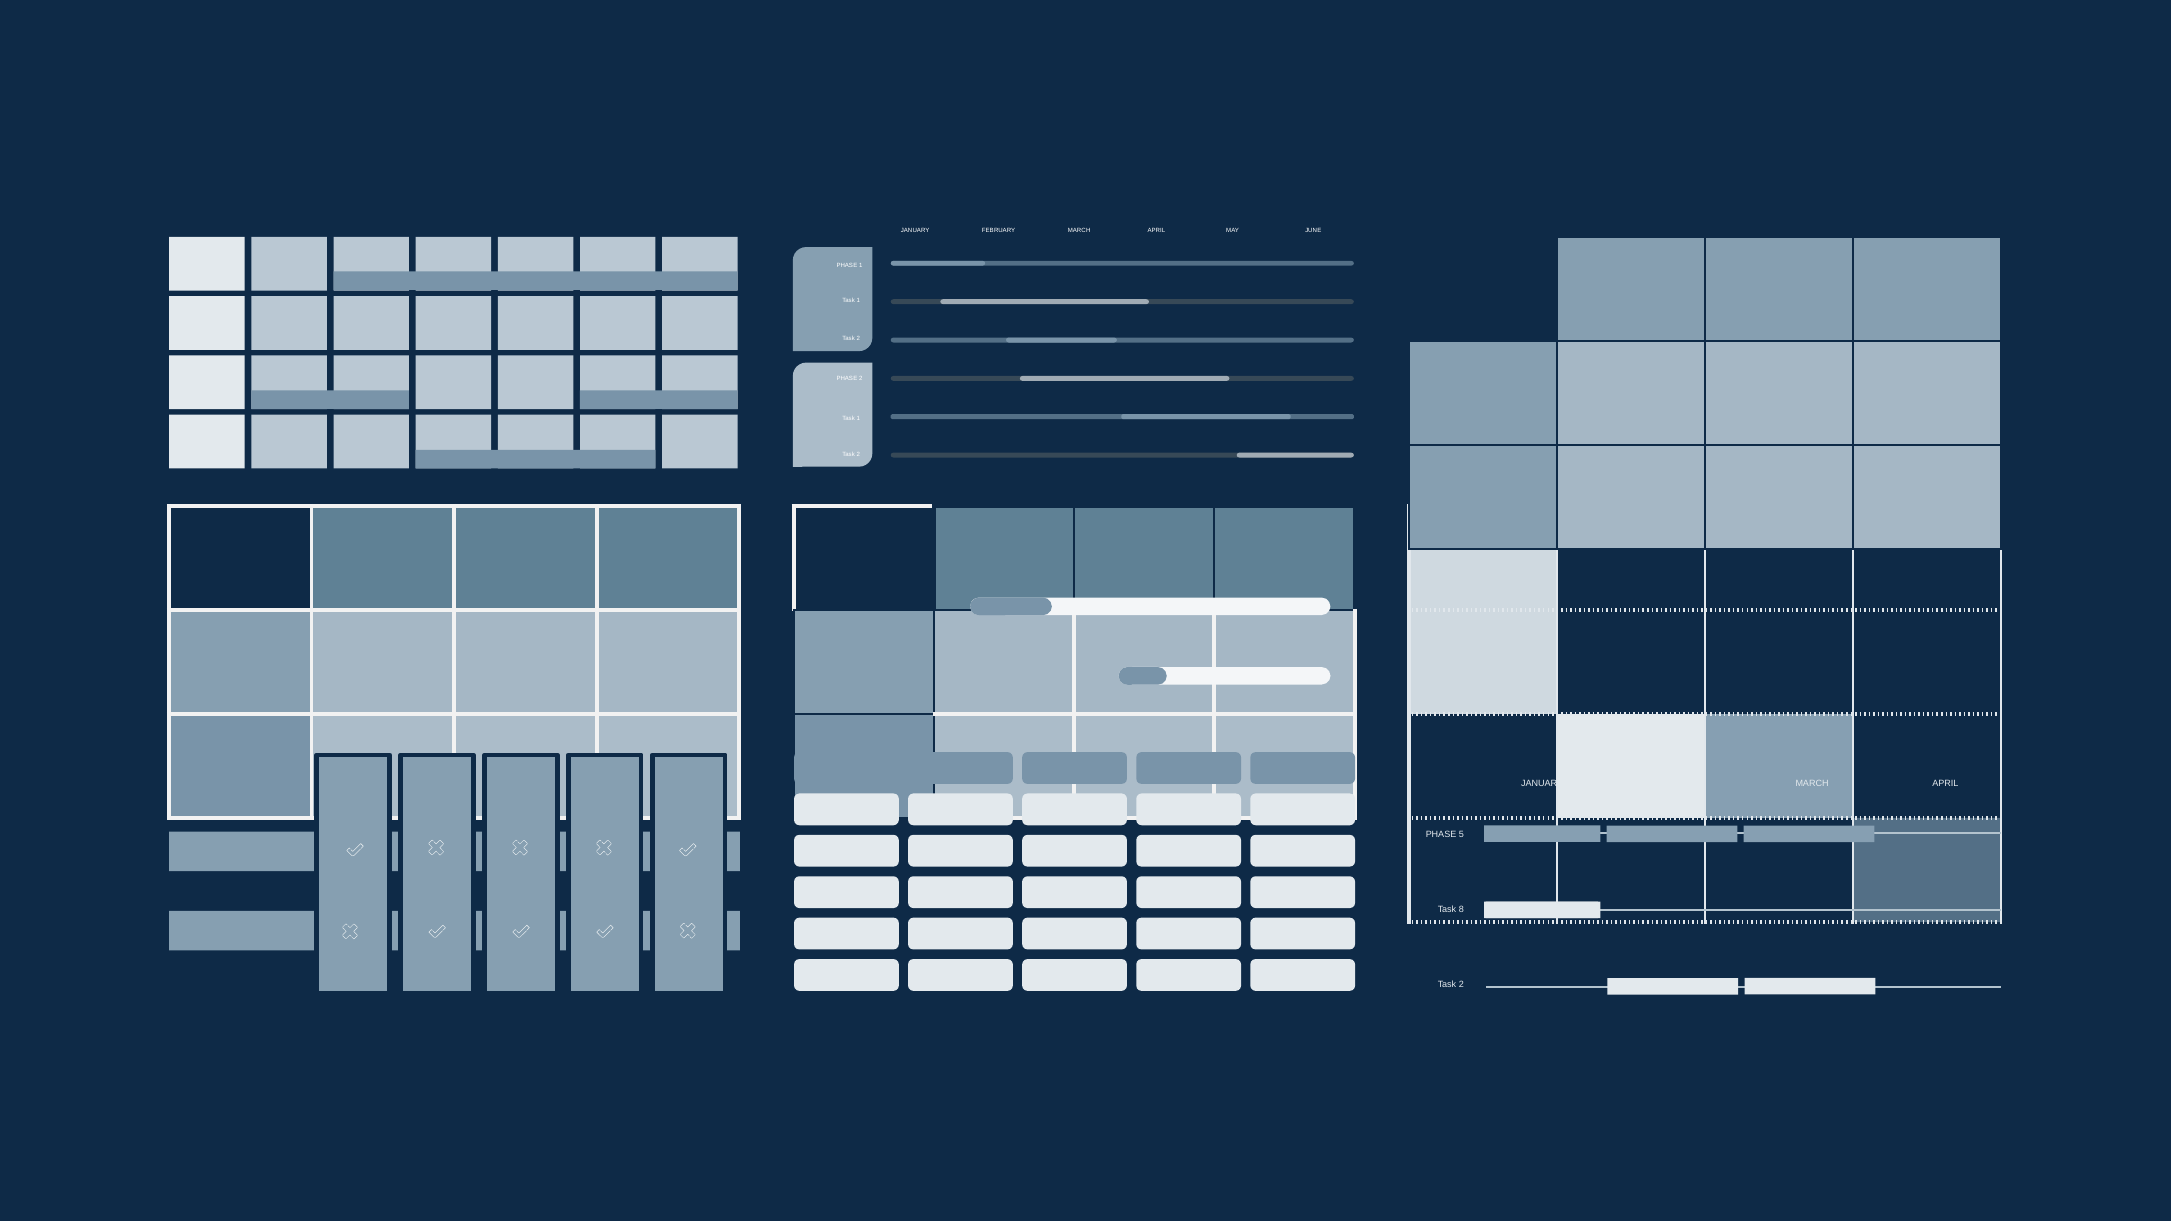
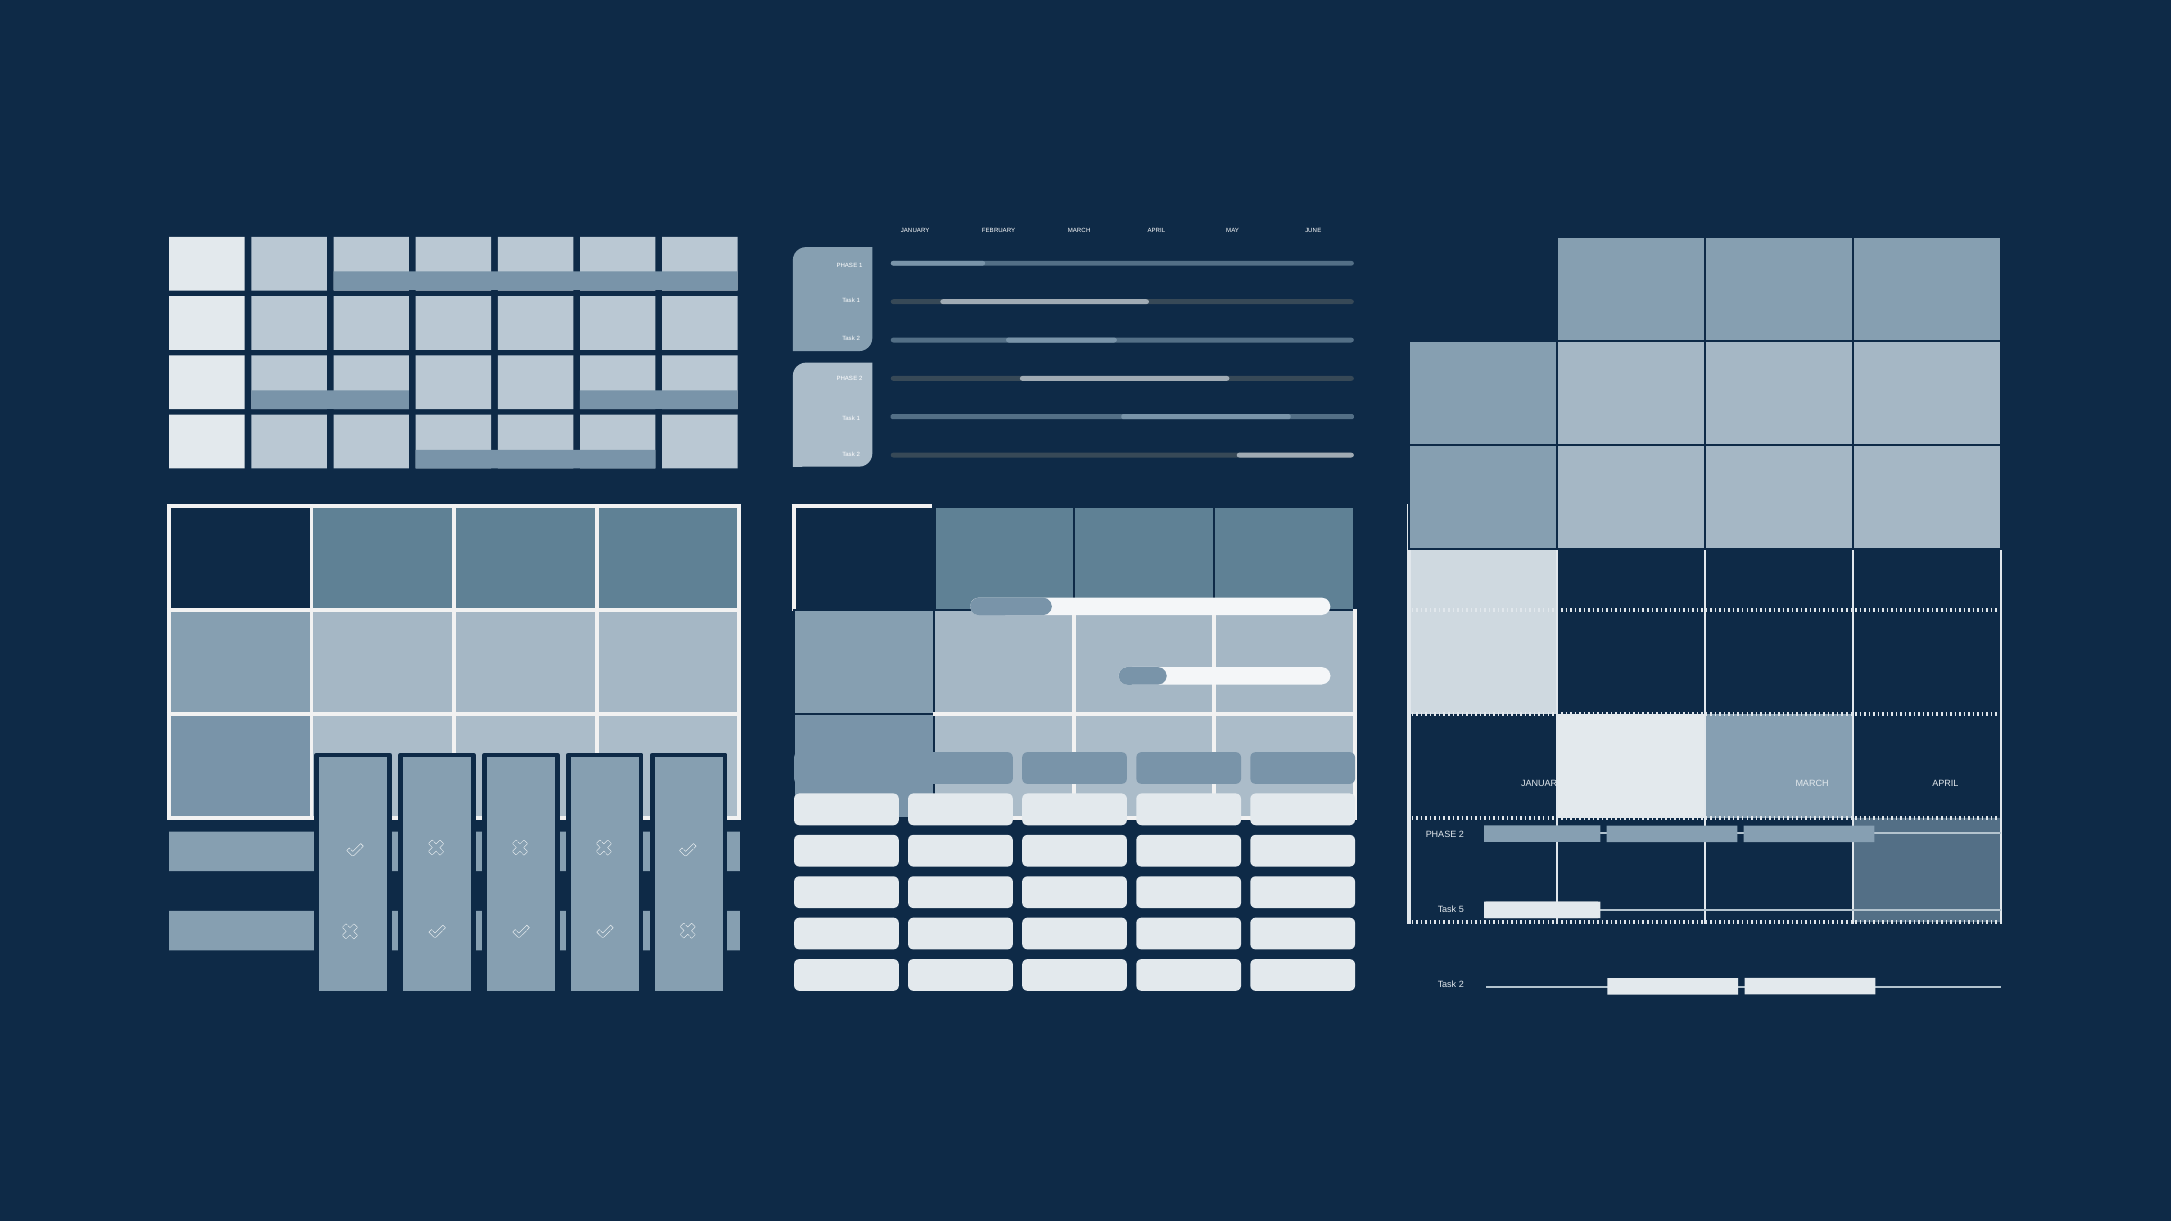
5: 5 -> 2 (1461, 834)
8: 8 -> 5 (1461, 909)
